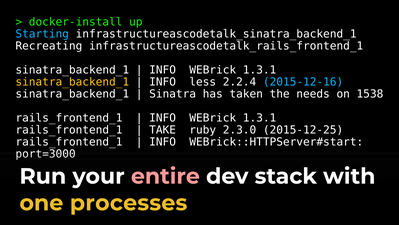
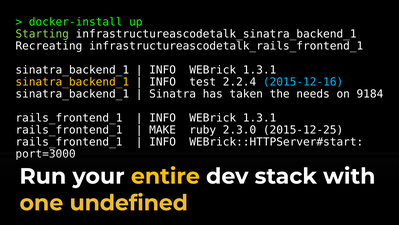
Starting colour: light blue -> light green (42, 34)
less: less -> test (203, 82)
1538: 1538 -> 9184 (370, 94)
TAKE: TAKE -> MAKE (163, 130)
entire colour: pink -> yellow (165, 176)
processes: processes -> undefined (129, 203)
